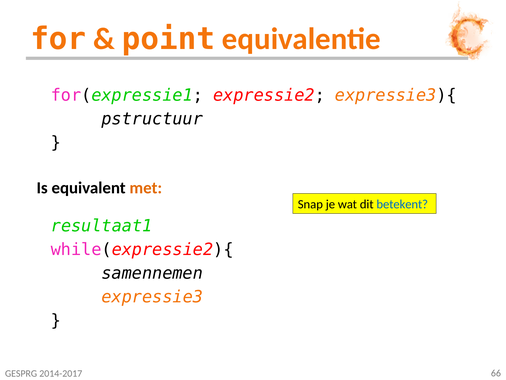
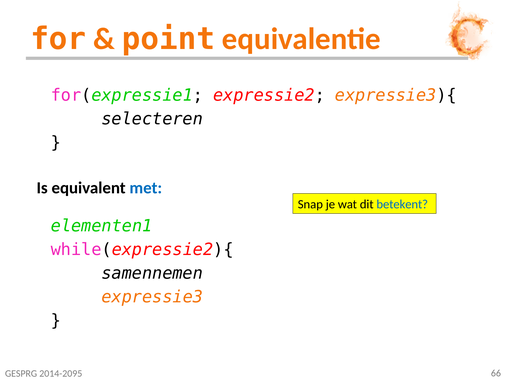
pstructuur: pstructuur -> selecteren (152, 119)
met colour: orange -> blue (146, 188)
resultaat1: resultaat1 -> elementen1 (102, 226)
2014-2017: 2014-2017 -> 2014-2095 (61, 373)
